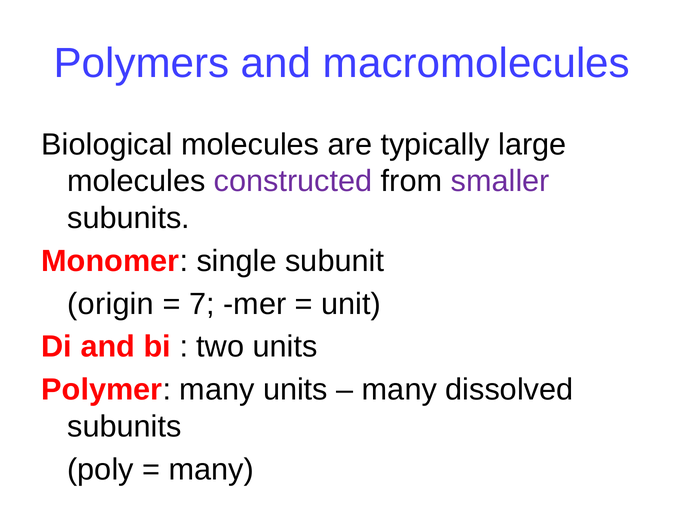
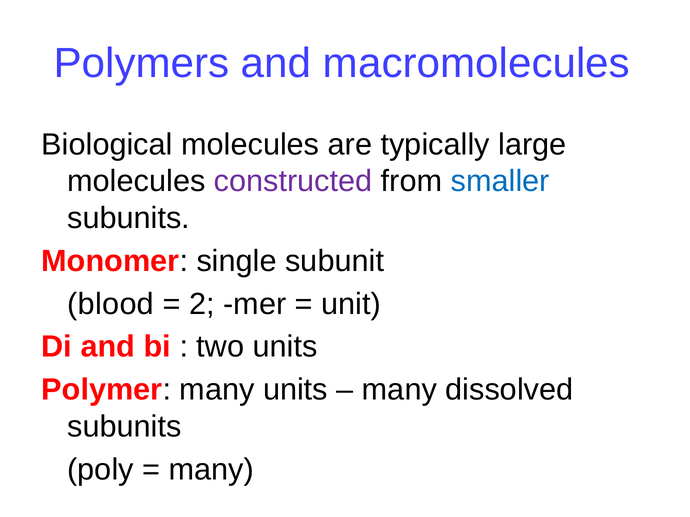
smaller colour: purple -> blue (500, 182)
origin: origin -> blood (111, 304)
7: 7 -> 2 (202, 304)
